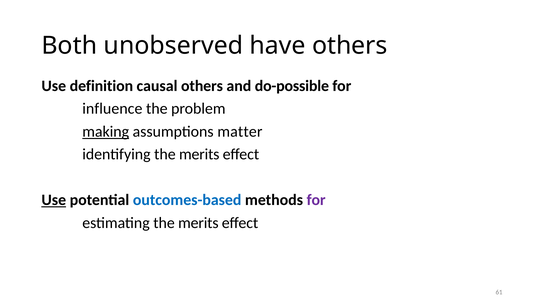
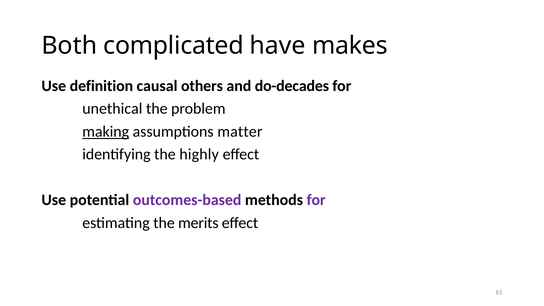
unobserved: unobserved -> complicated (174, 46)
have others: others -> makes (350, 46)
do-possible: do-possible -> do-decades (292, 86)
influence: influence -> unethical (112, 109)
identifying the merits: merits -> highly (199, 154)
Use underline: present -> none (54, 200)
outcomes-based colour: blue -> purple (187, 200)
